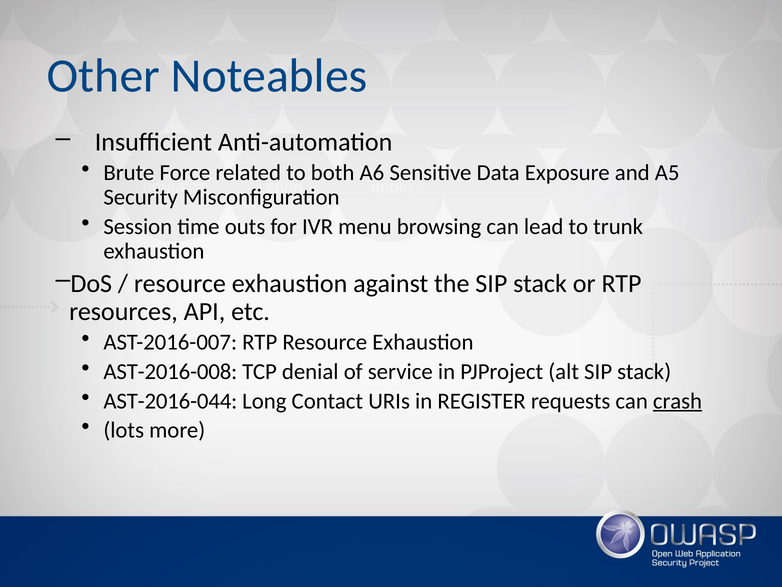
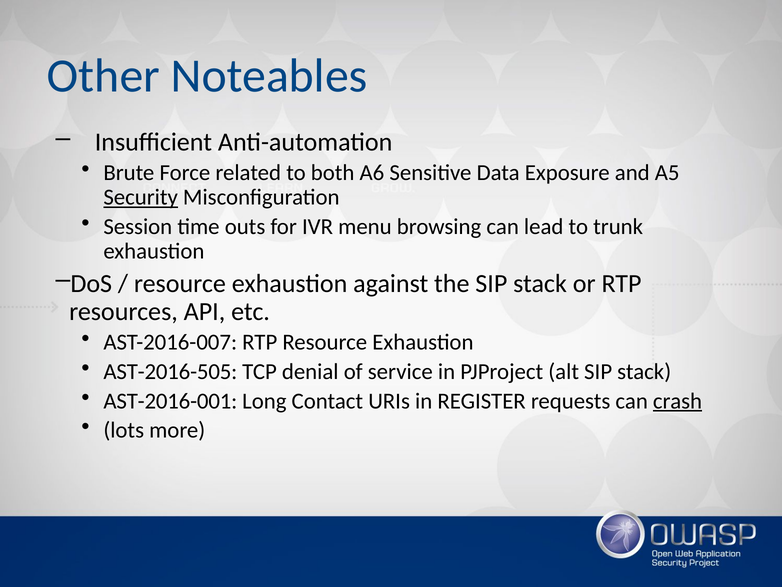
Security underline: none -> present (141, 197)
AST-2016-008: AST-2016-008 -> AST-2016-505 (170, 371)
AST-2016-044: AST-2016-044 -> AST-2016-001 (170, 401)
